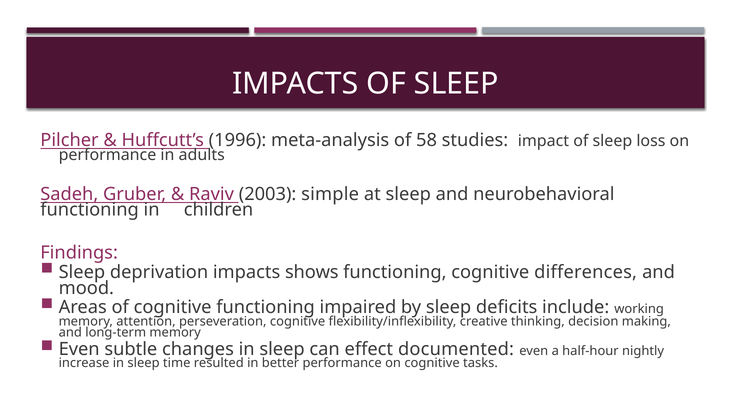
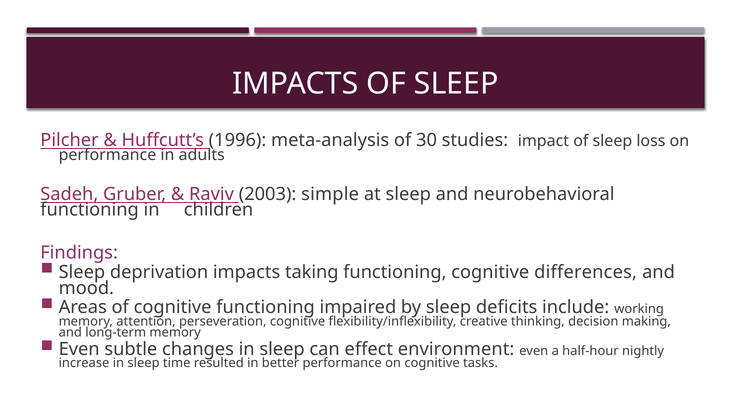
58: 58 -> 30 (427, 140)
shows: shows -> taking (312, 272)
documented: documented -> environment (456, 349)
